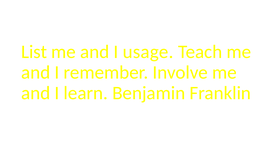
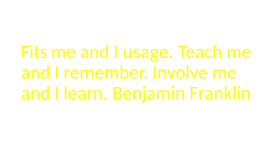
List: List -> Fits (34, 52)
